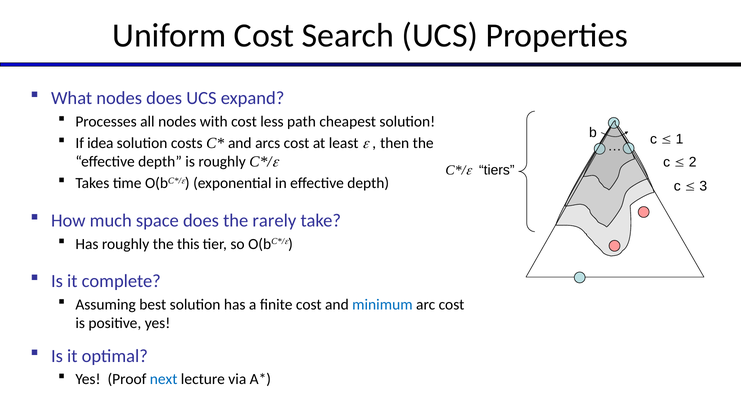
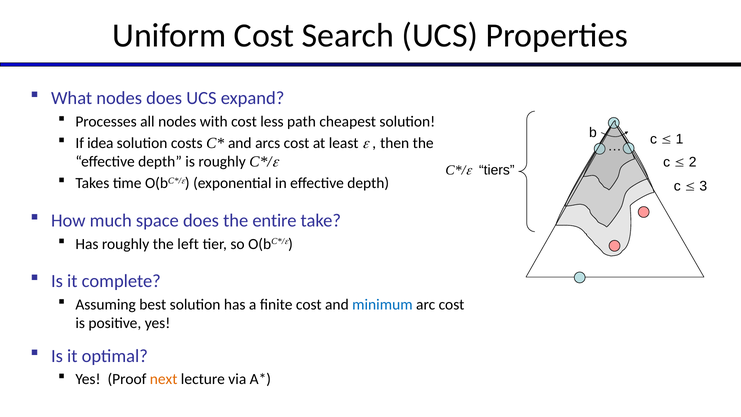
rarely: rarely -> entire (274, 221)
this: this -> left (188, 244)
next colour: blue -> orange (164, 379)
